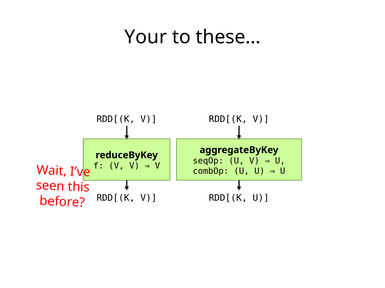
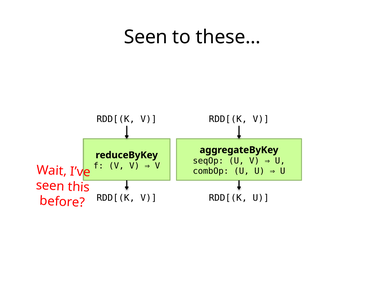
Your: Your -> Seen (146, 37)
